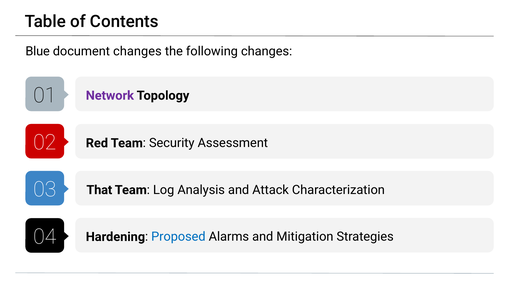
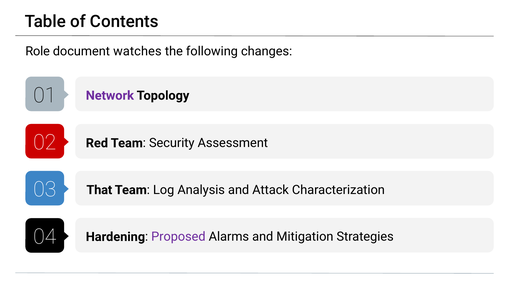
Blue: Blue -> Role (38, 51)
document changes: changes -> watches (137, 51)
Proposed colour: blue -> purple (178, 237)
